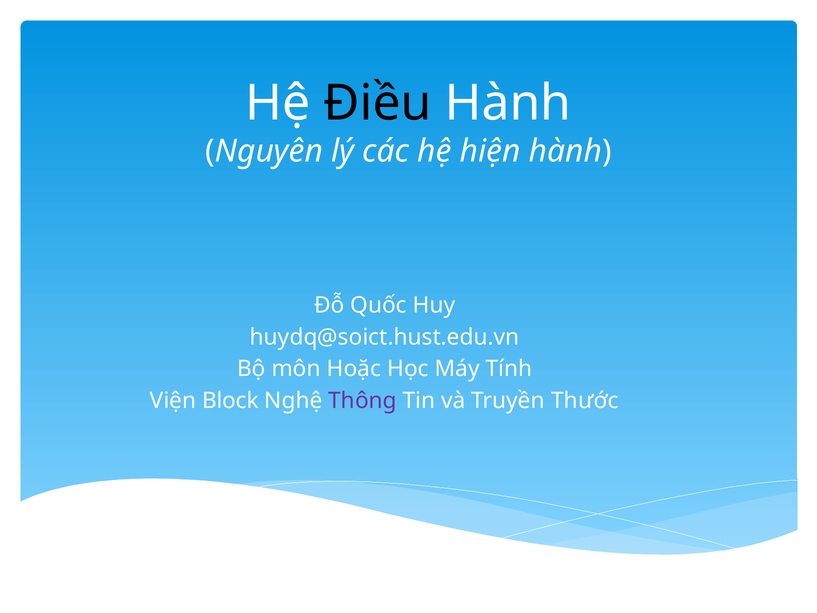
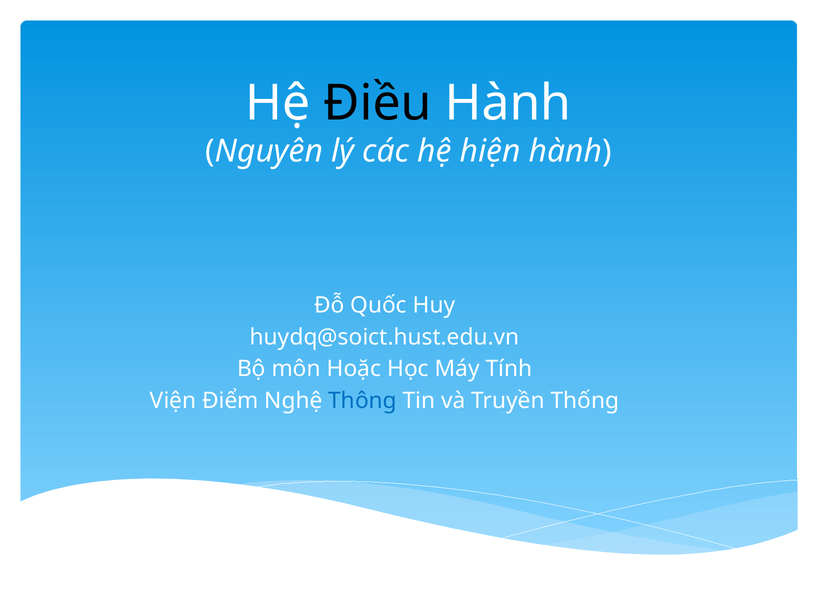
Block: Block -> Điểm (230, 401)
Thông colour: purple -> blue (363, 401)
Thước: Thước -> Thống (585, 401)
